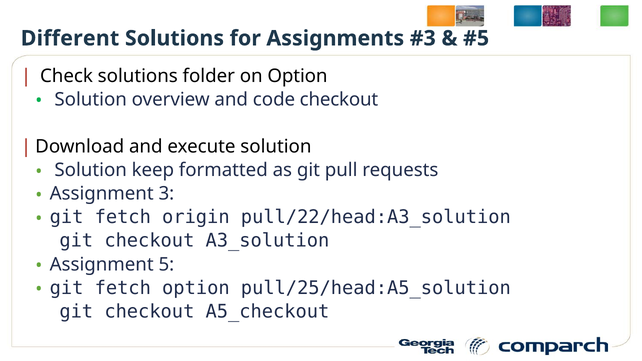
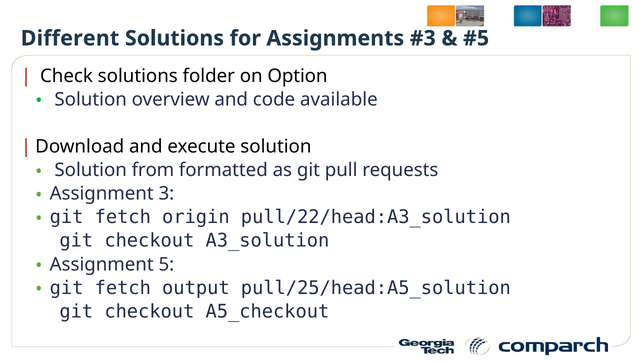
code checkout: checkout -> available (339, 99)
keep: keep -> from (153, 170)
fetch option: option -> output (196, 288)
